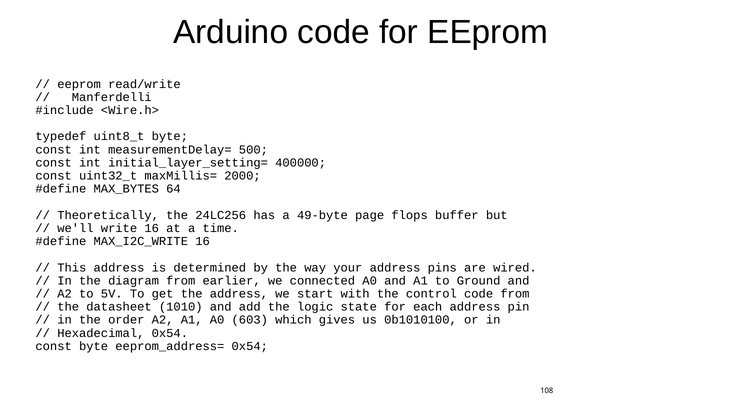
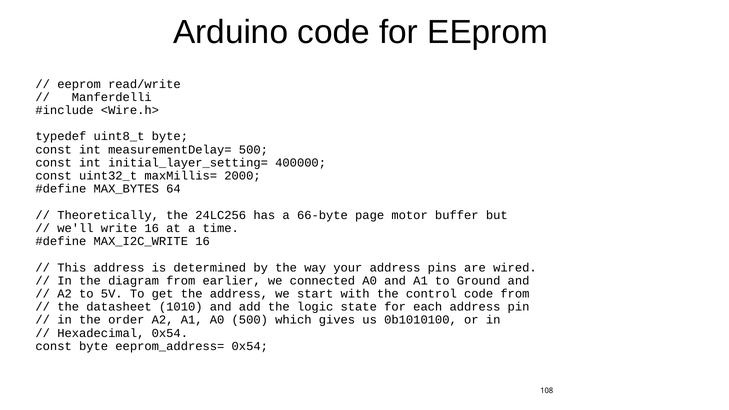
49-byte: 49-byte -> 66-byte (322, 215)
flops: flops -> motor (410, 215)
A0 603: 603 -> 500 (250, 320)
